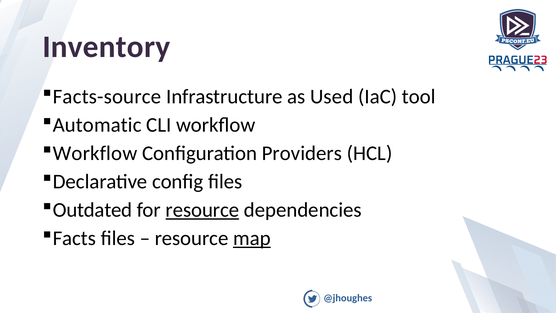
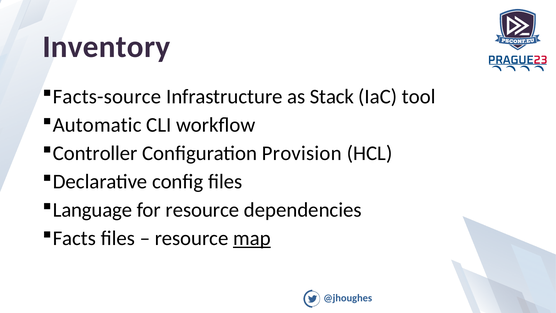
Used: Used -> Stack (332, 96)
Workflow: Workflow -> Controller (95, 153)
Providers: Providers -> Provision (302, 153)
Outdated: Outdated -> Language (92, 210)
resource underline: present -> none (202, 210)
